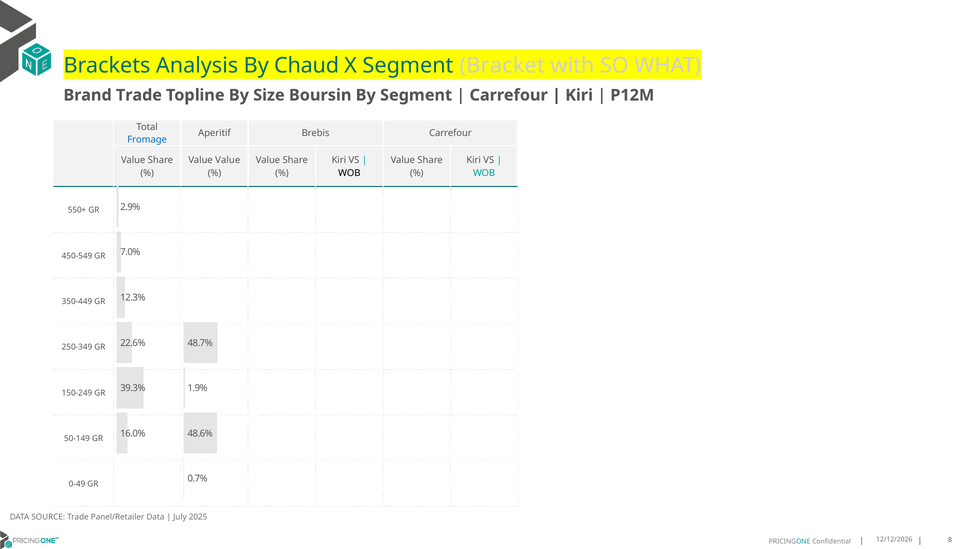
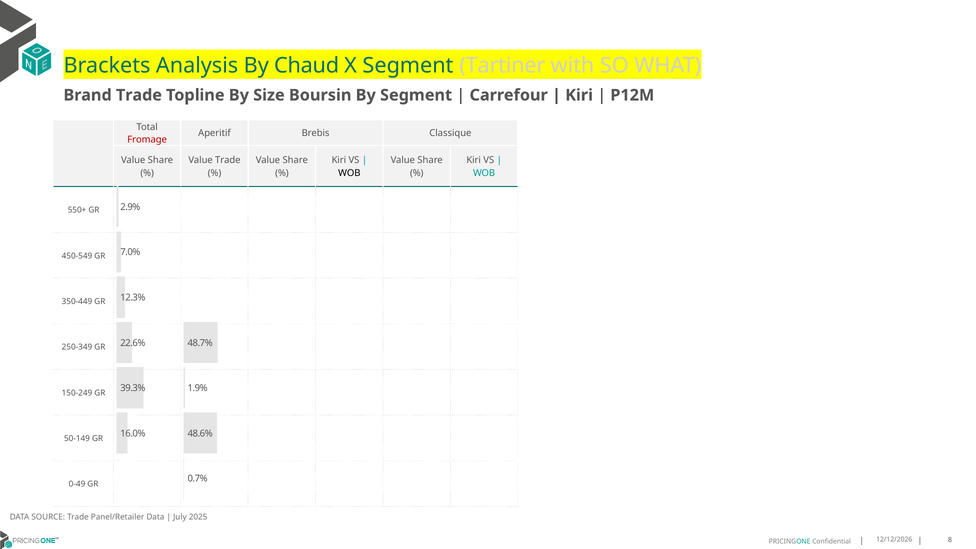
Bracket: Bracket -> Tartiner (502, 66)
Brebis Carrefour: Carrefour -> Classique (450, 133)
Fromage colour: blue -> red (147, 140)
Value Value: Value -> Trade (228, 160)
